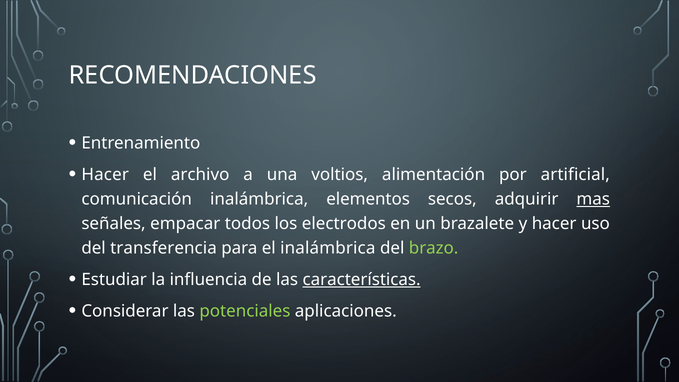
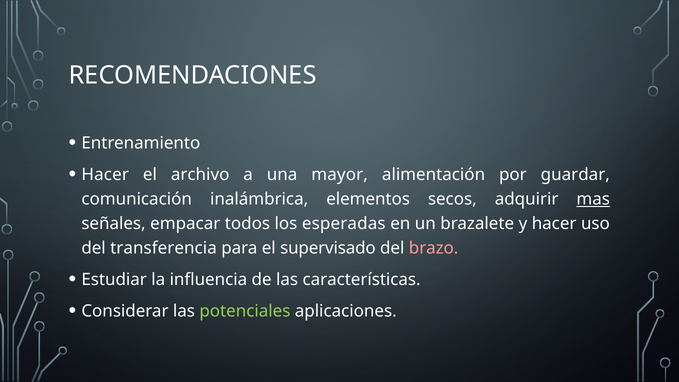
voltios: voltios -> mayor (340, 175)
artificial: artificial -> guardar (575, 175)
electrodos: electrodos -> esperadas (344, 224)
el inalámbrica: inalámbrica -> supervisado (328, 248)
brazo colour: light green -> pink (434, 248)
características underline: present -> none (362, 280)
